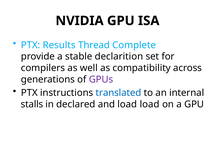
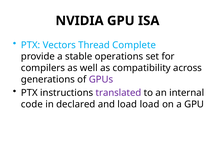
Results: Results -> Vectors (59, 45)
declarition: declarition -> operations (119, 57)
translated colour: blue -> purple (118, 93)
stalls: stalls -> code (32, 104)
